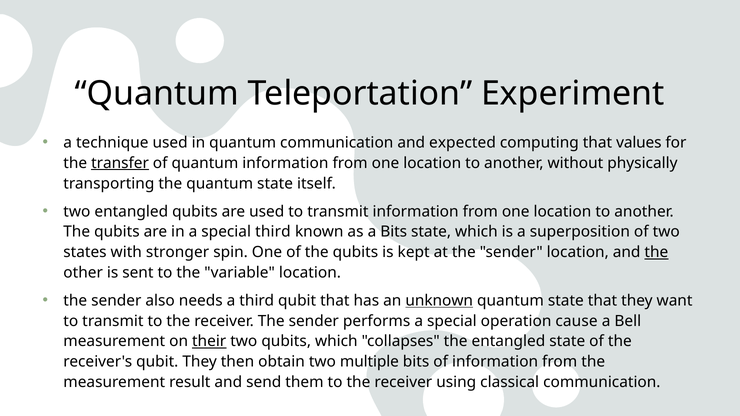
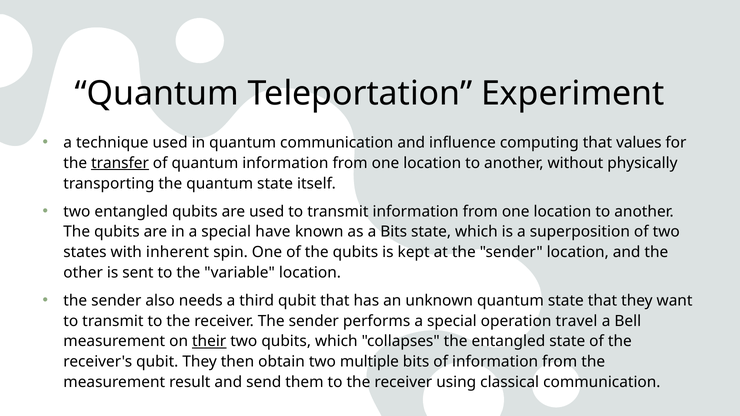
expected: expected -> influence (463, 143)
special third: third -> have (273, 232)
stronger: stronger -> inherent (177, 252)
the underline: present -> none (656, 252)
unknown underline: present -> none (439, 301)
cause: cause -> travel (577, 321)
